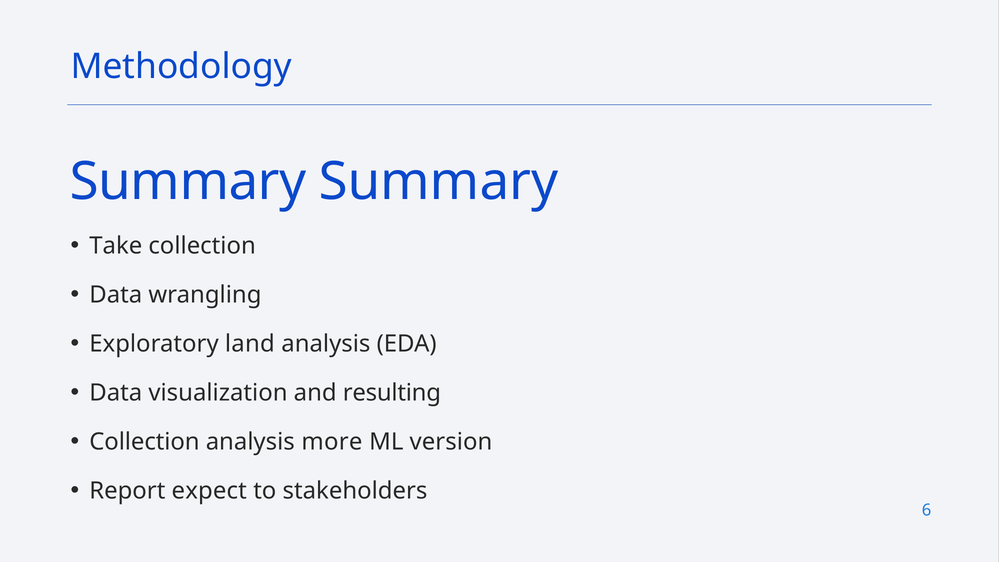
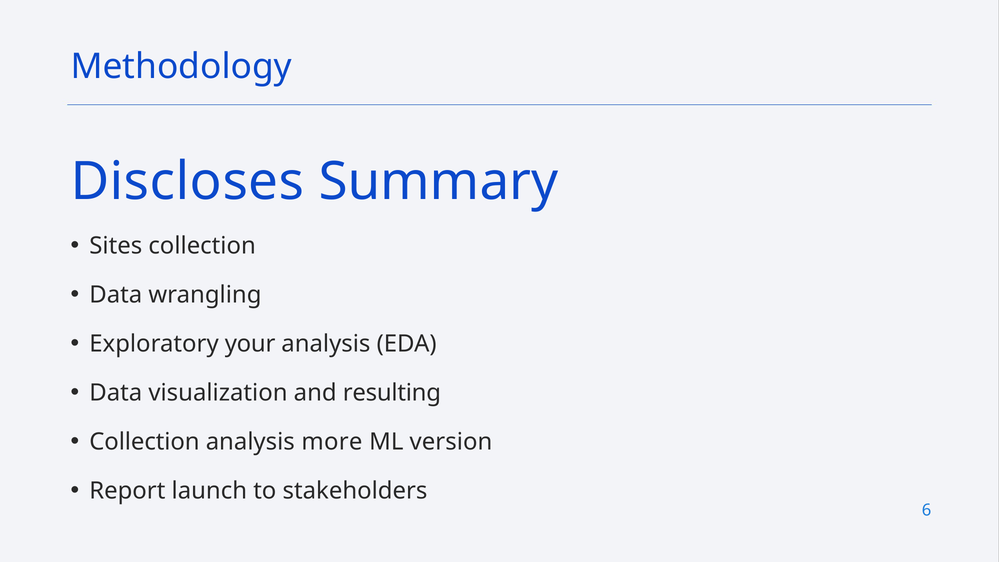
Summary: Summary -> Discloses (187, 182)
Take: Take -> Sites (116, 246)
land: land -> your (250, 344)
expect: expect -> launch (209, 491)
